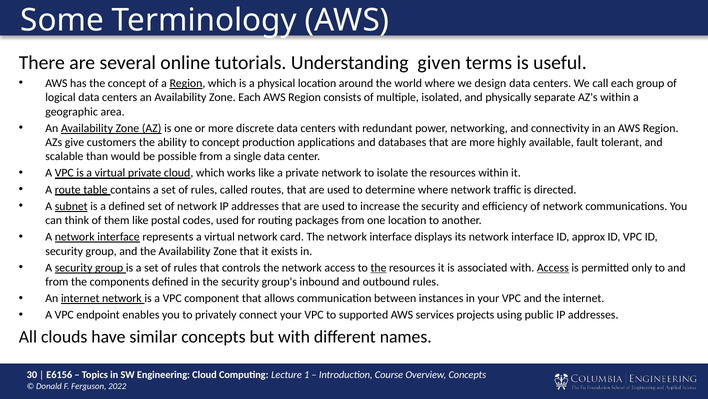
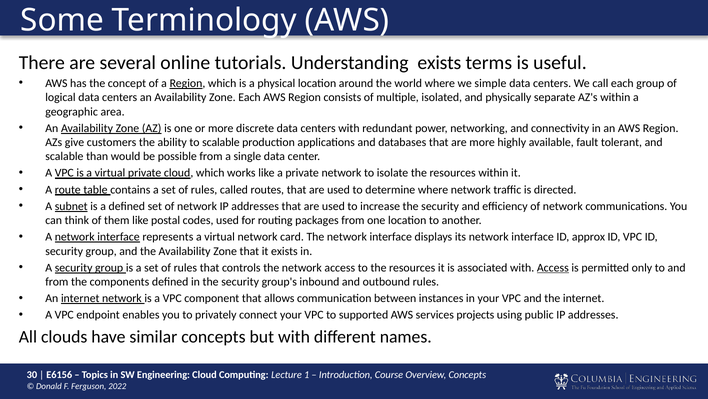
Understanding given: given -> exists (439, 62)
design: design -> simple (490, 83)
to concept: concept -> scalable (221, 142)
the underline: present -> none (379, 267)
